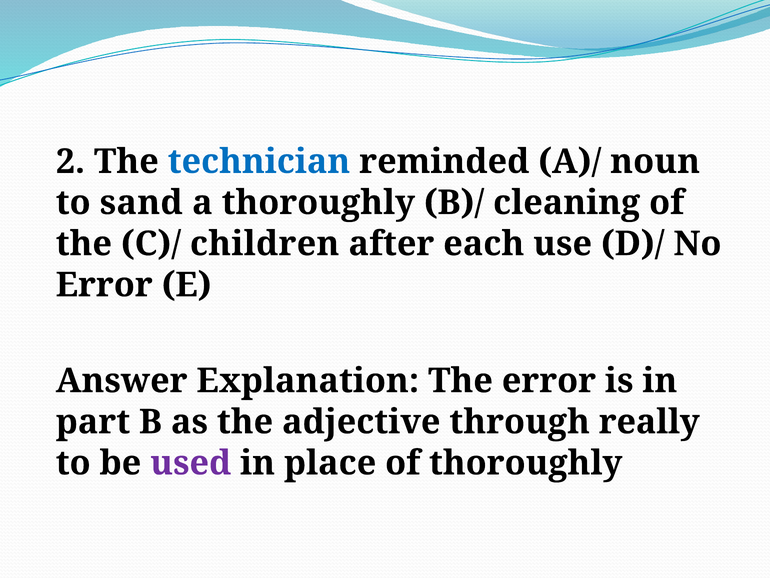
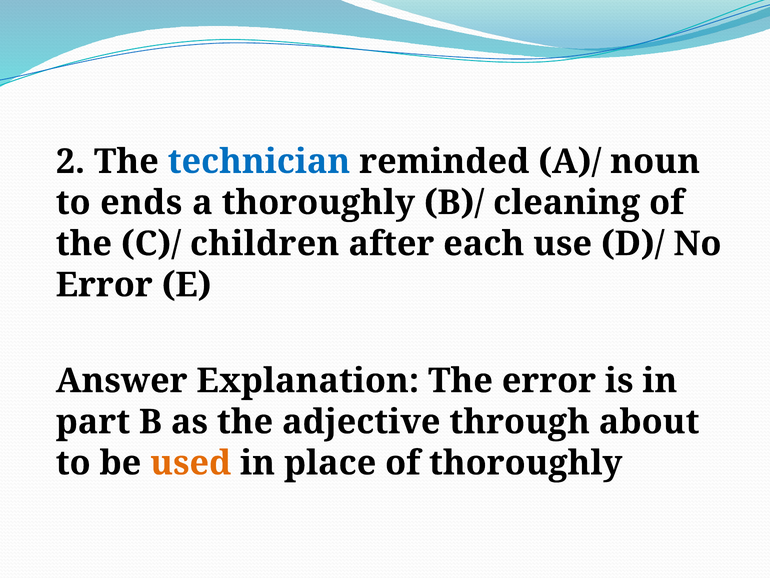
sand: sand -> ends (141, 203)
really: really -> about (649, 422)
used colour: purple -> orange (191, 463)
